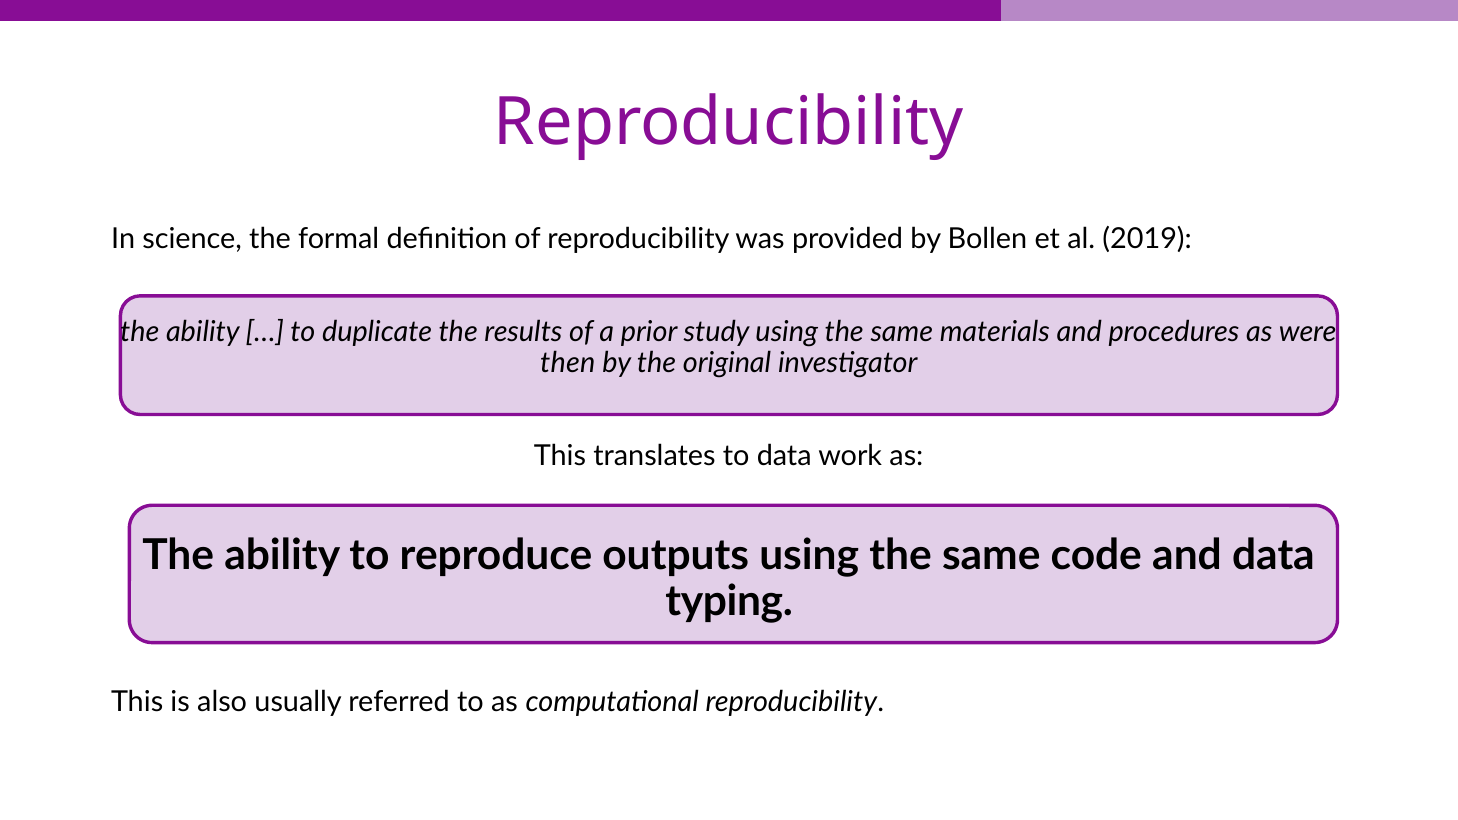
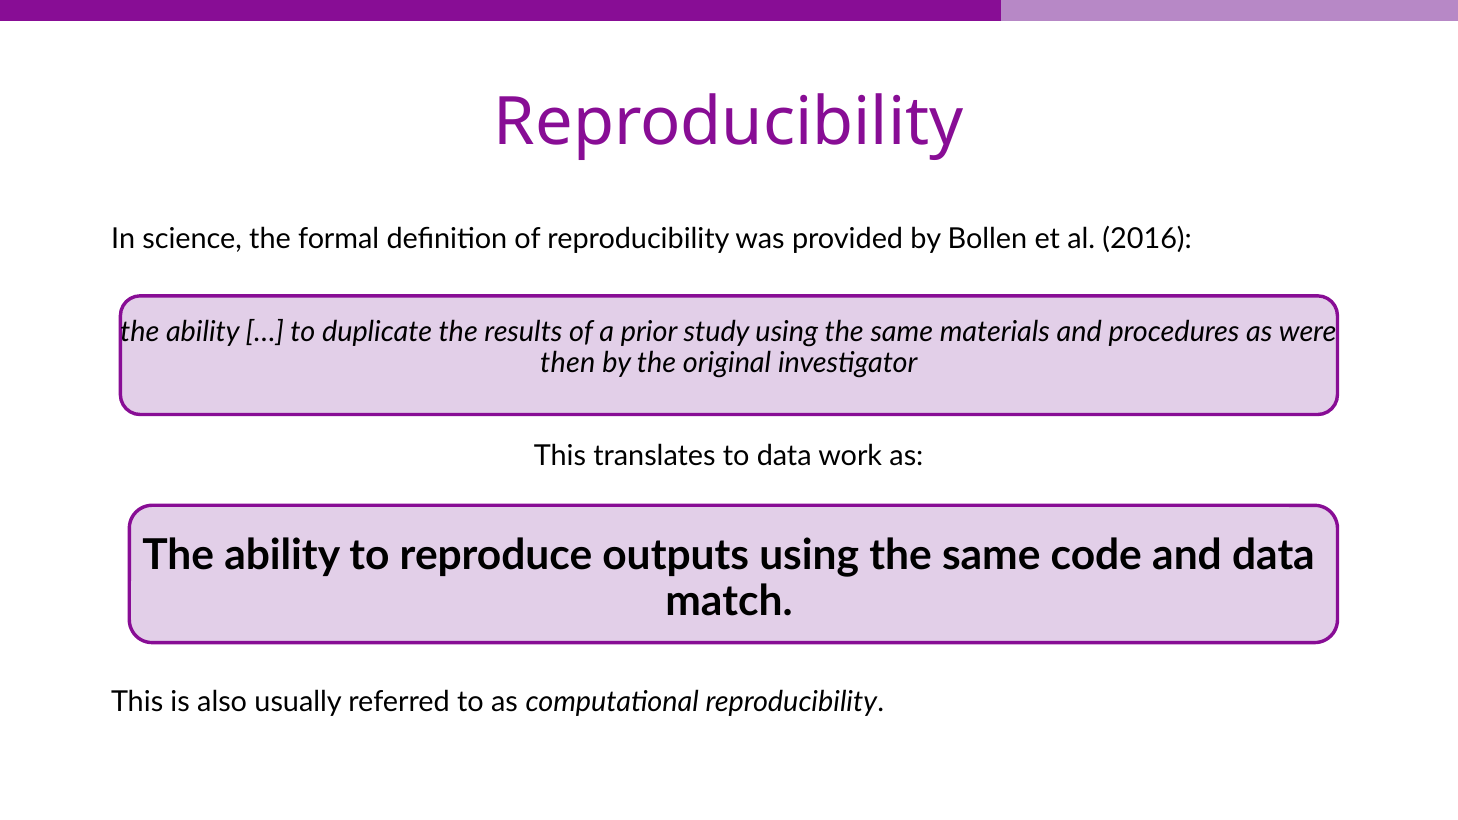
2019: 2019 -> 2016 (1147, 239)
typing: typing -> match (729, 602)
